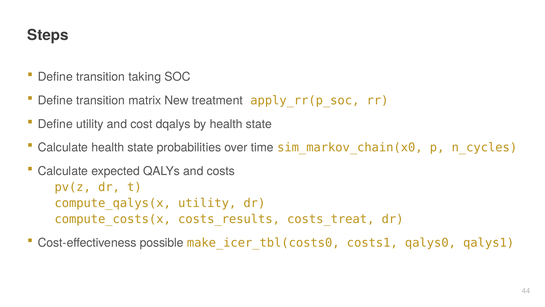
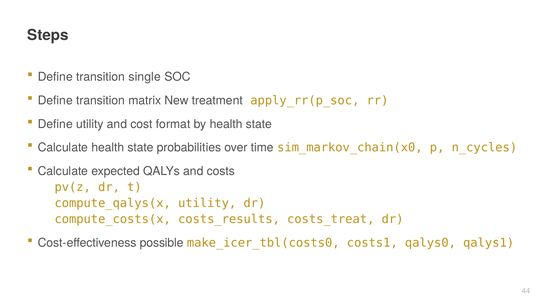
taking: taking -> single (145, 77)
dqalys: dqalys -> format (173, 124)
